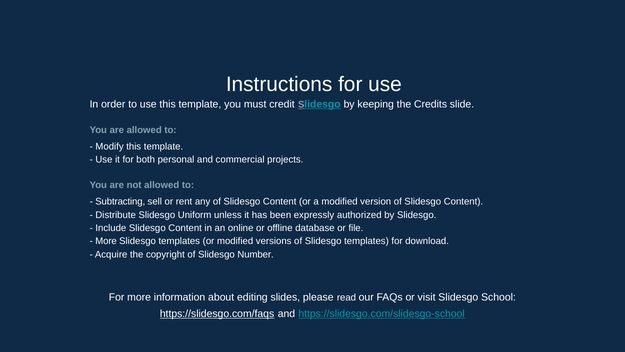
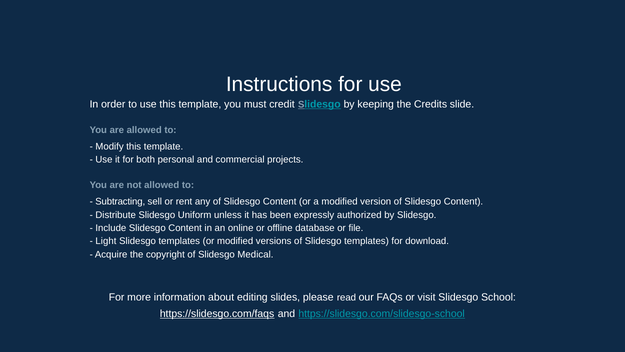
More: More -> Light (106, 241)
Number: Number -> Medical (255, 254)
